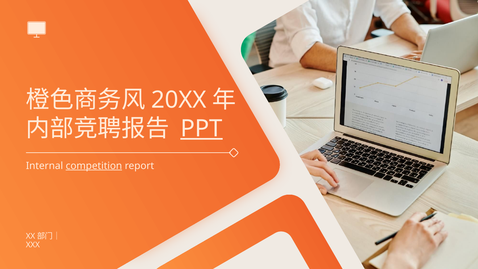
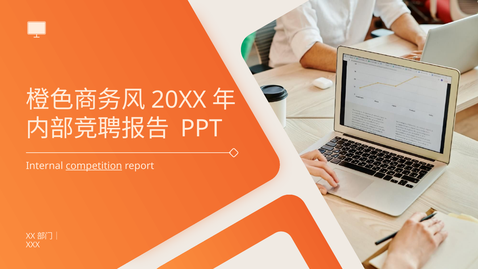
PPT underline: present -> none (201, 128)
